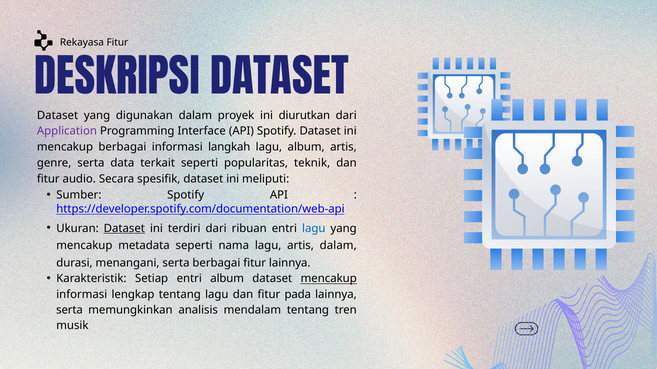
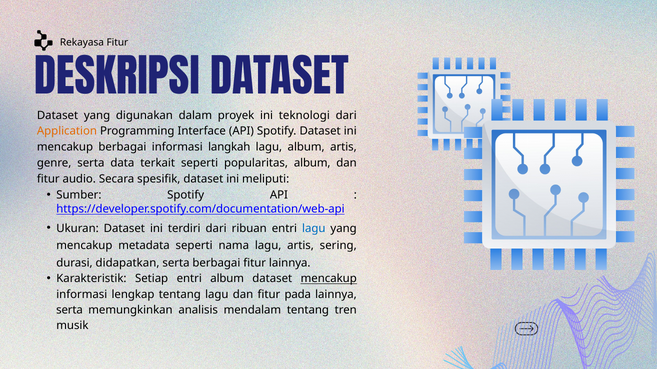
diurutkan: diurutkan -> teknologi (304, 115)
Application colour: purple -> orange (67, 131)
popularitas teknik: teknik -> album (312, 163)
Dataset underline: present -> none (124, 229)
artis dalam: dalam -> sering (338, 246)
menangani: menangani -> didapatkan (128, 264)
